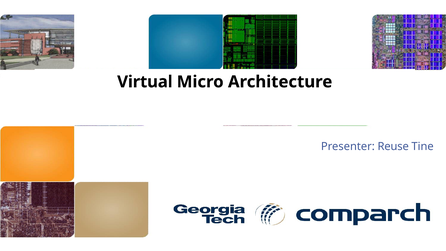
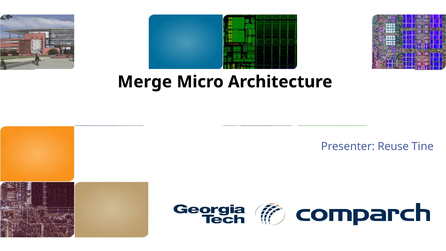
Virtual: Virtual -> Merge (145, 82)
